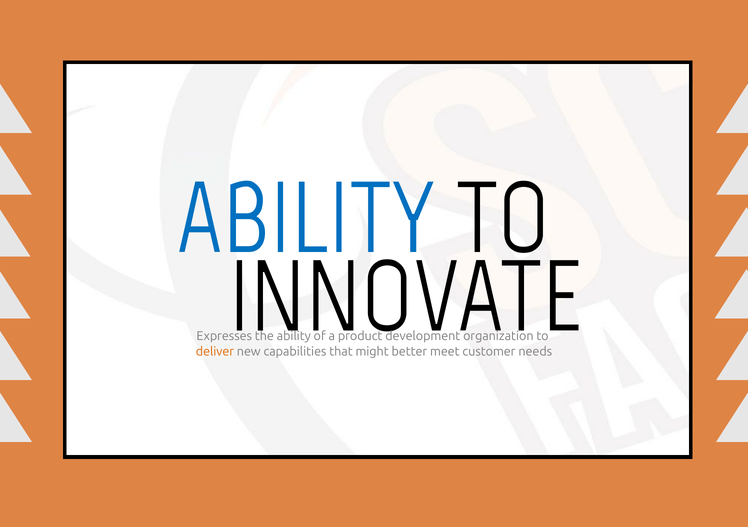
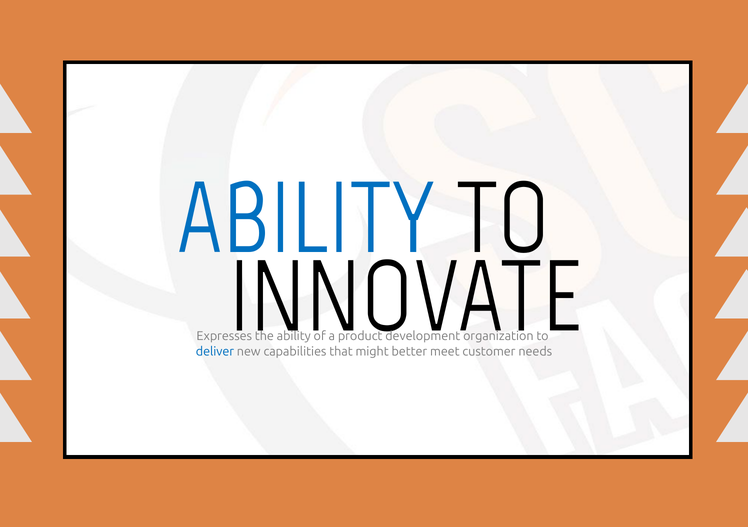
deliver colour: orange -> blue (215, 351)
